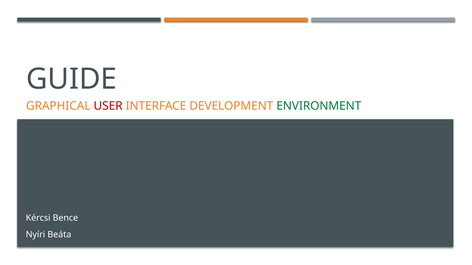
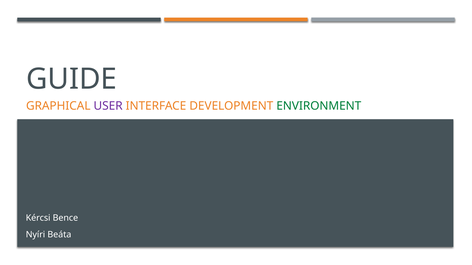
USER colour: red -> purple (108, 106)
